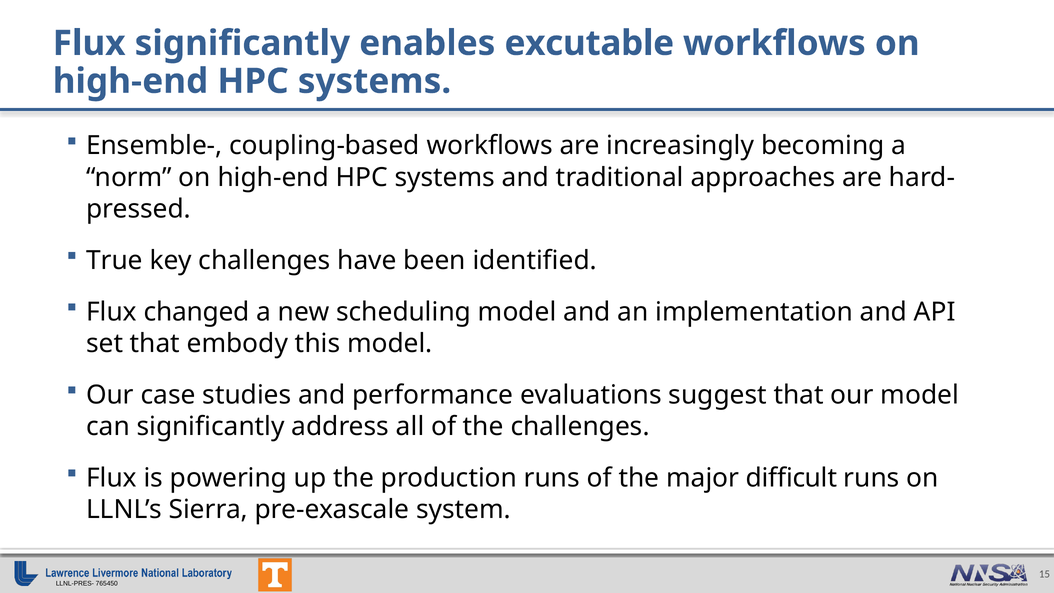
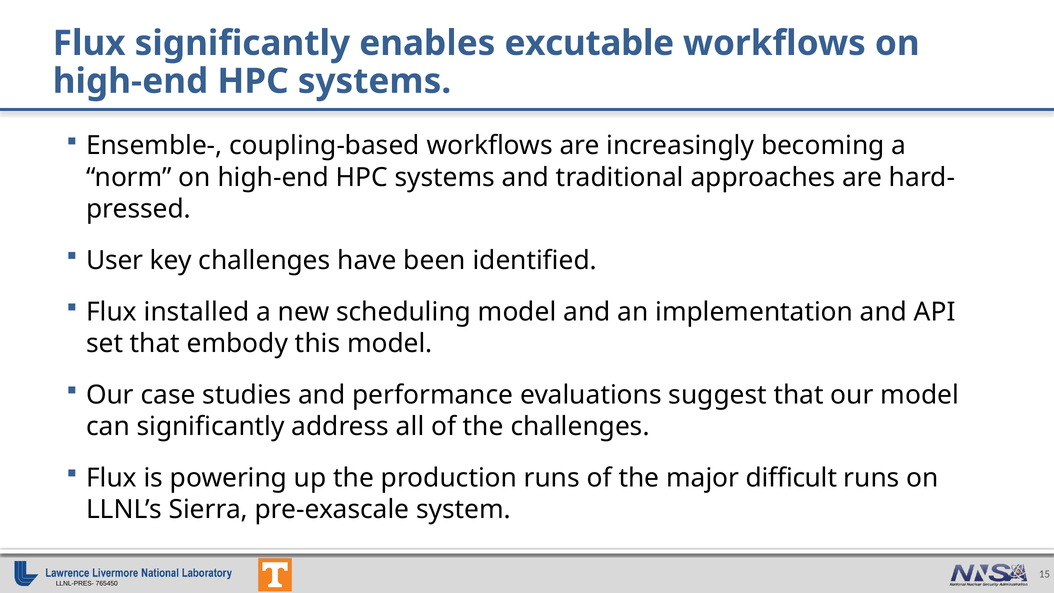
True: True -> User (115, 260)
changed: changed -> installed (196, 312)
